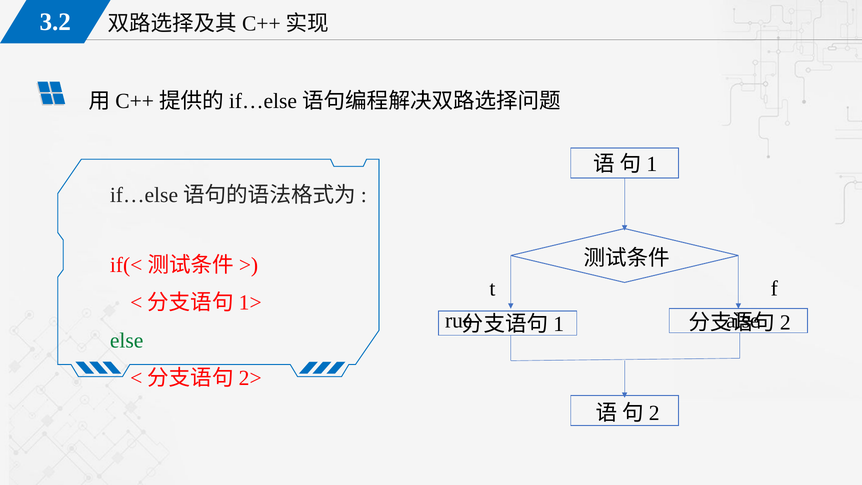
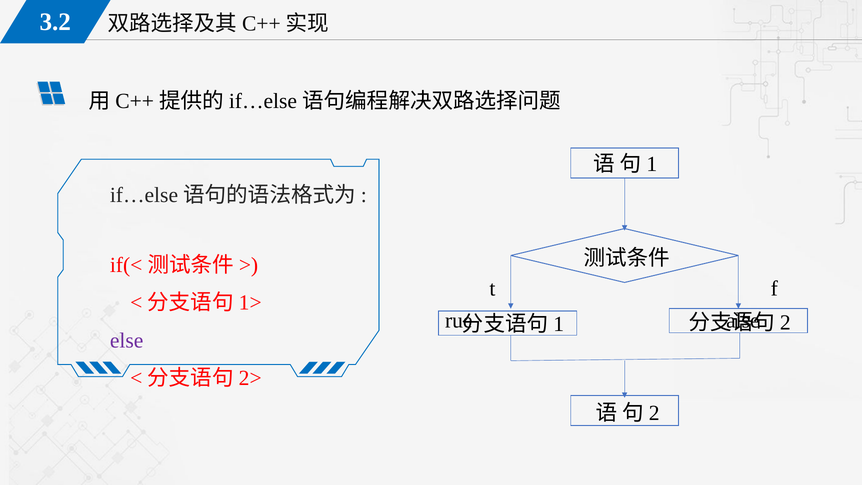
else colour: green -> purple (127, 340)
